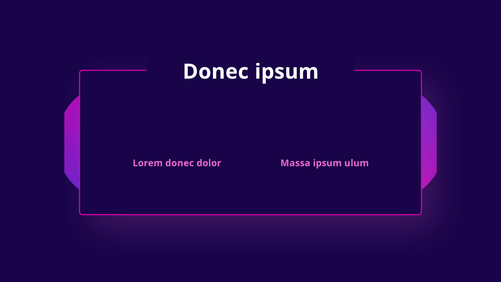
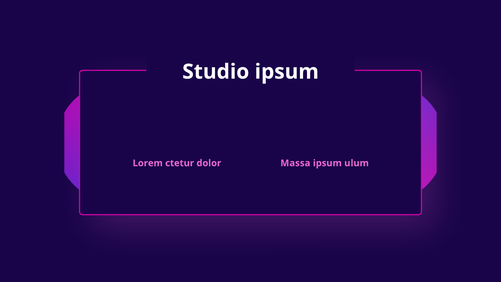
Donec: Donec -> Studio (216, 72)
Lorem donec: donec -> ctetur (180, 163)
